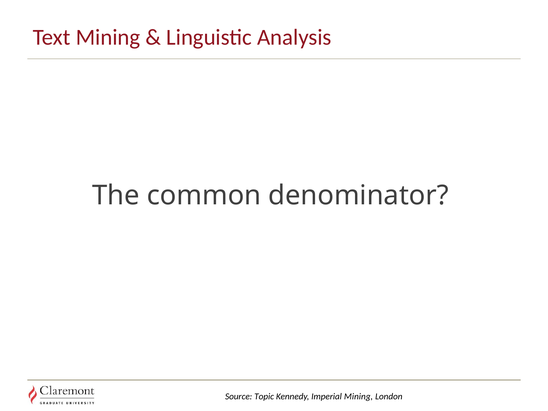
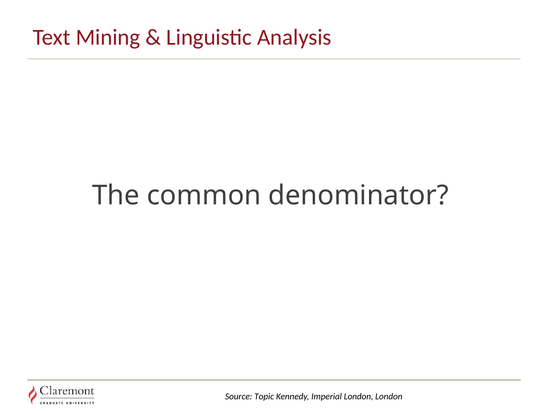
Imperial Mining: Mining -> London (359, 396)
